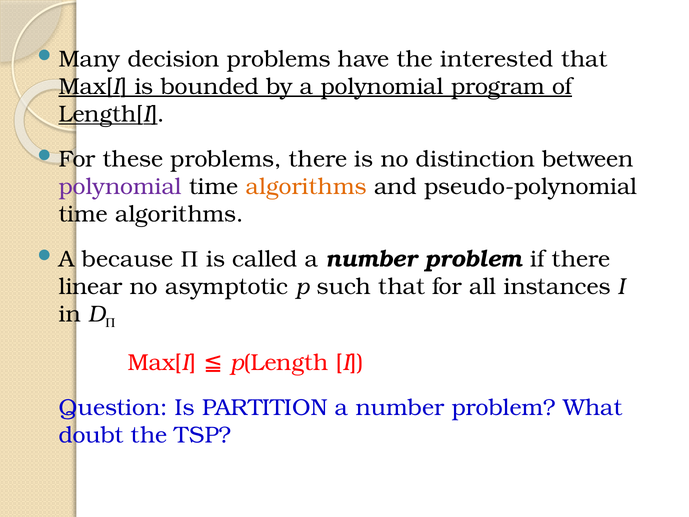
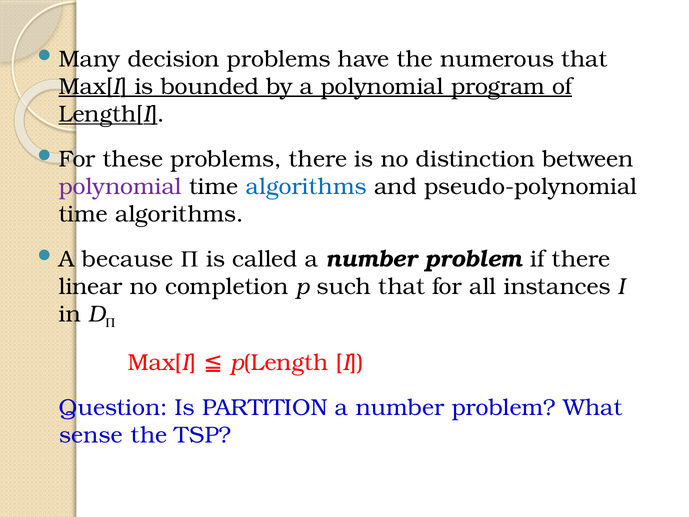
interested: interested -> numerous (497, 59)
algorithms colour: orange -> blue (306, 187)
asymptotic: asymptotic -> completion (227, 286)
doubt: doubt -> sense (91, 435)
